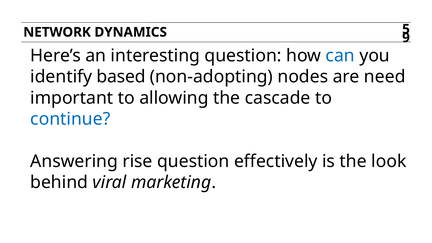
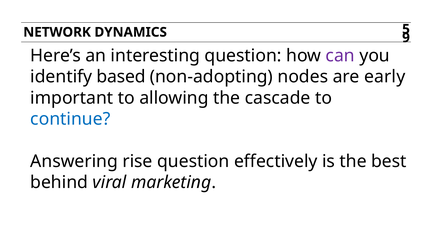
can colour: blue -> purple (340, 56)
need: need -> early (385, 77)
look: look -> best (389, 161)
